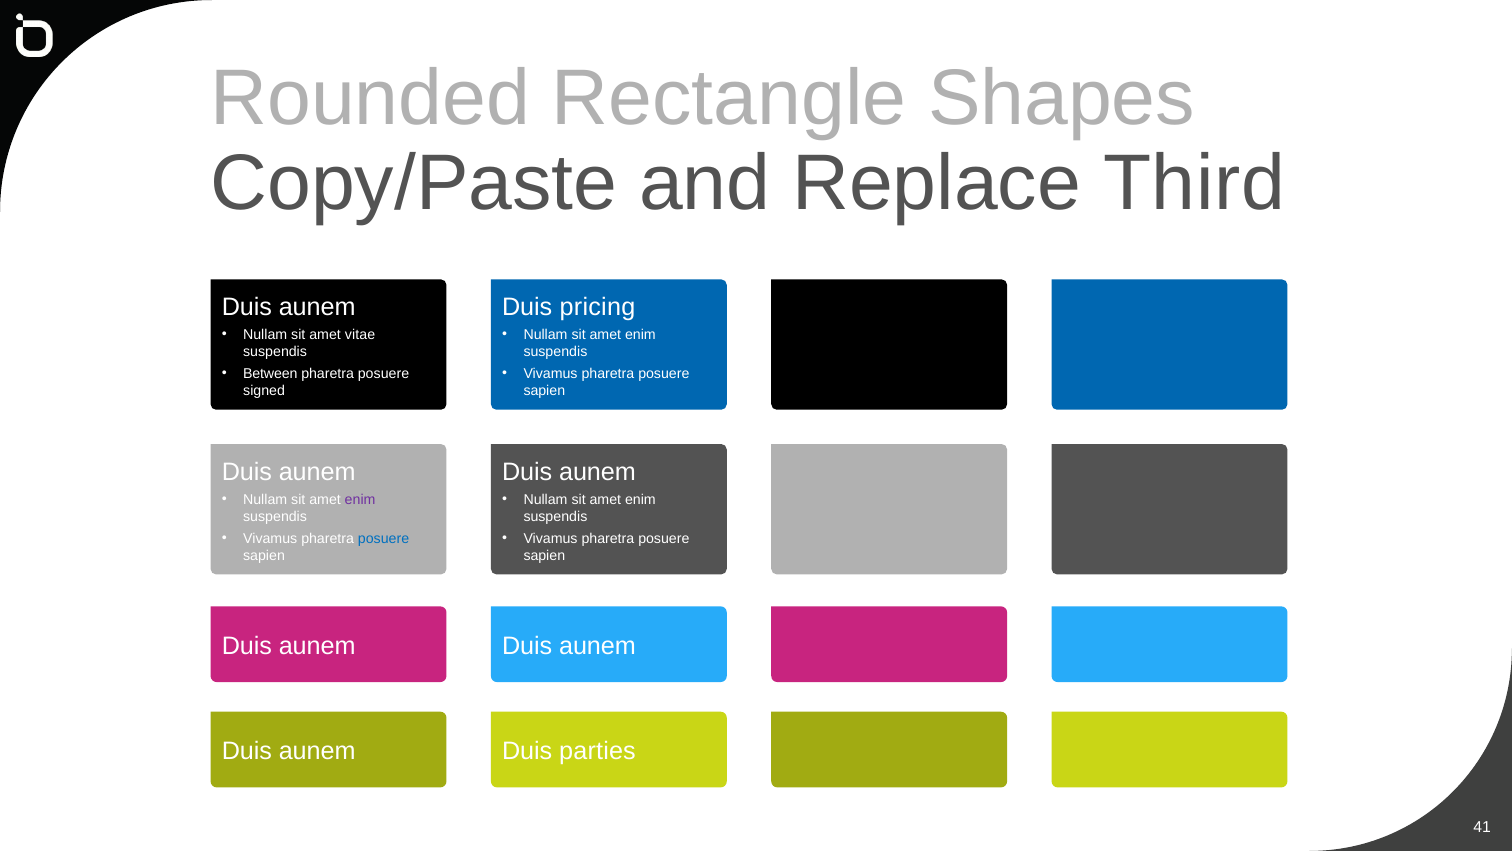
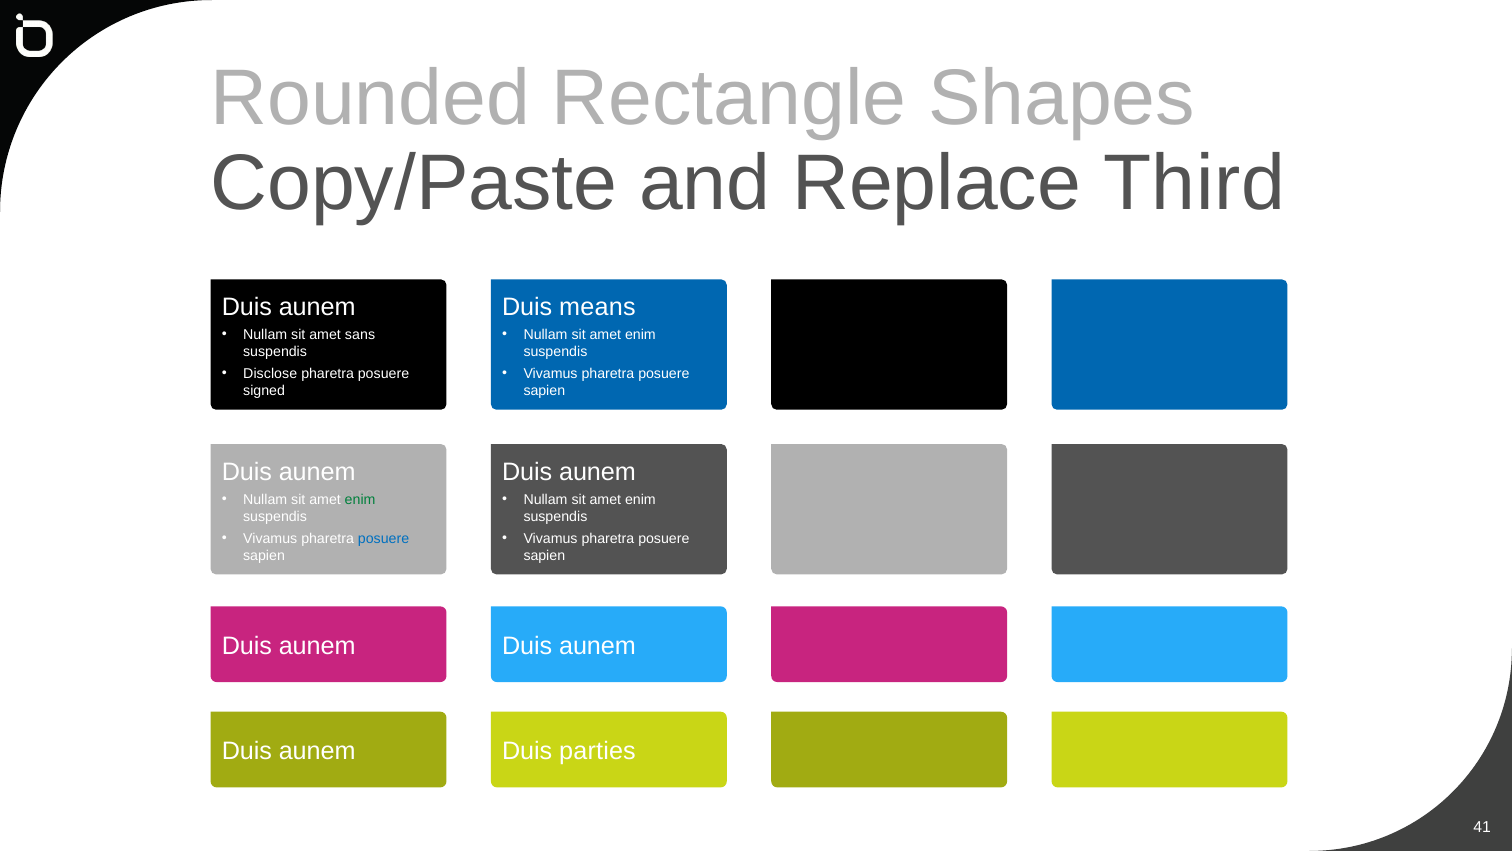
pricing: pricing -> means (597, 307)
vitae: vitae -> sans (360, 335)
Between: Between -> Disclose (270, 374)
enim colour: purple -> green (360, 499)
